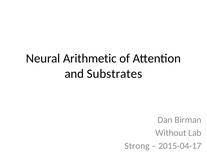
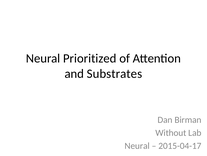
Arithmetic: Arithmetic -> Prioritized (90, 58)
Strong: Strong -> Neural (137, 145)
